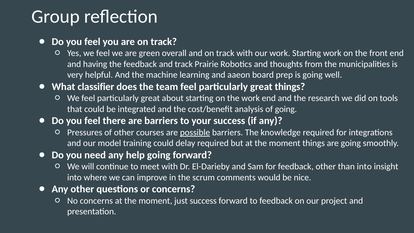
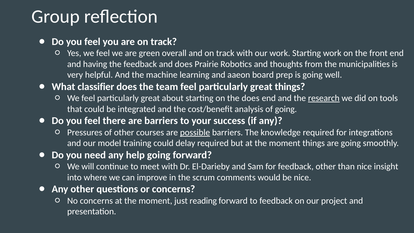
and track: track -> does (184, 64)
the work: work -> does (251, 98)
research underline: none -> present (324, 98)
than into: into -> nice (364, 166)
just success: success -> reading (203, 201)
